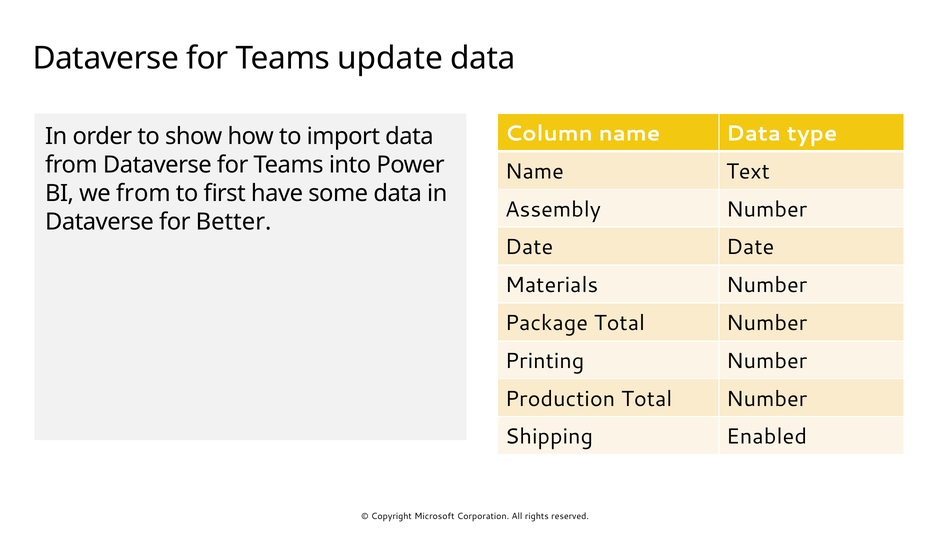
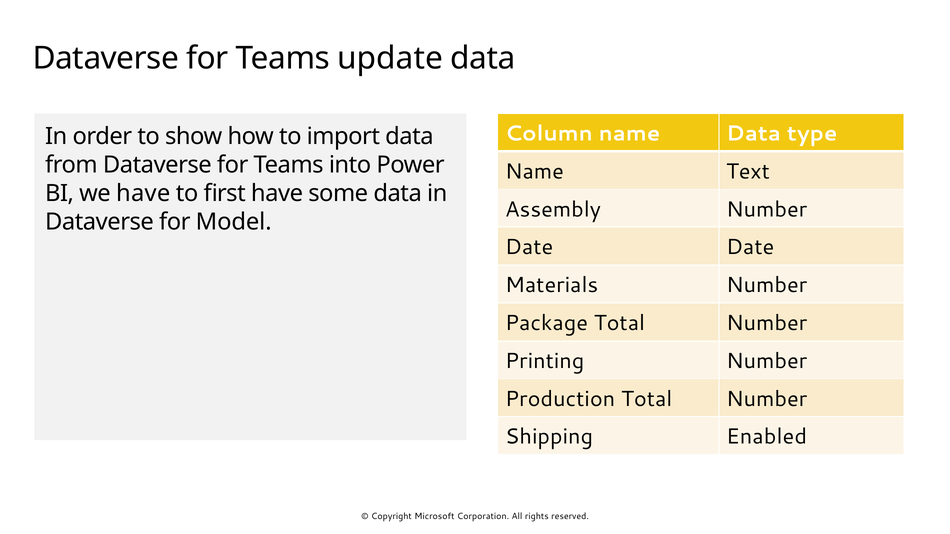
we from: from -> have (143, 194)
Better: Better -> Model (234, 222)
